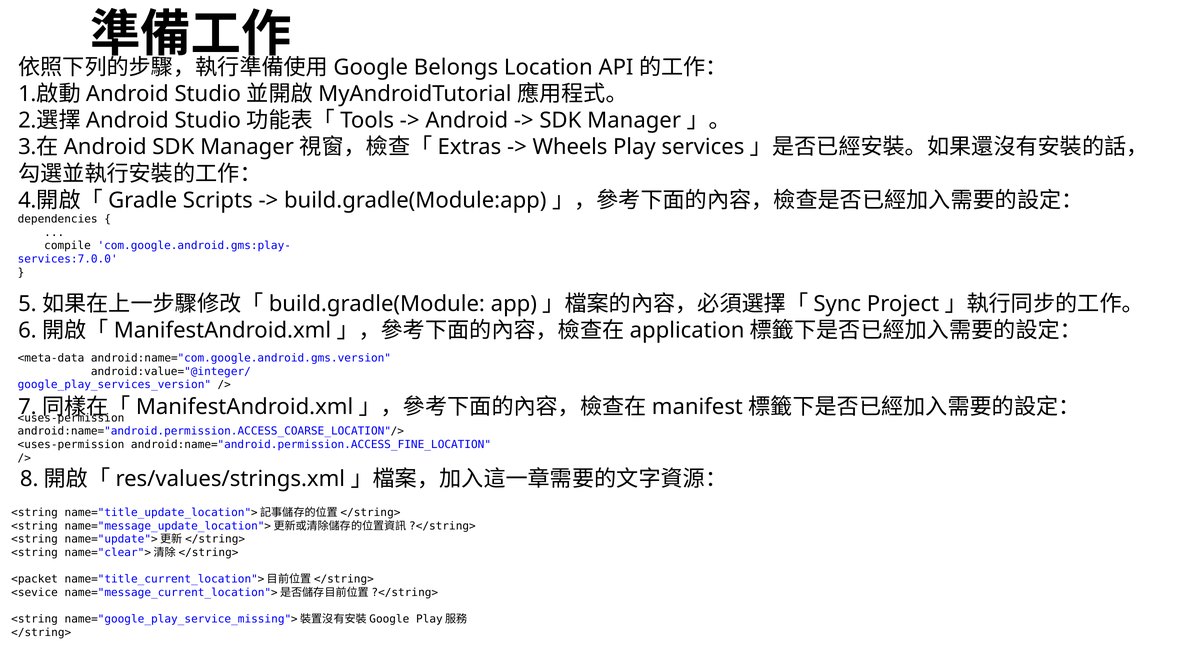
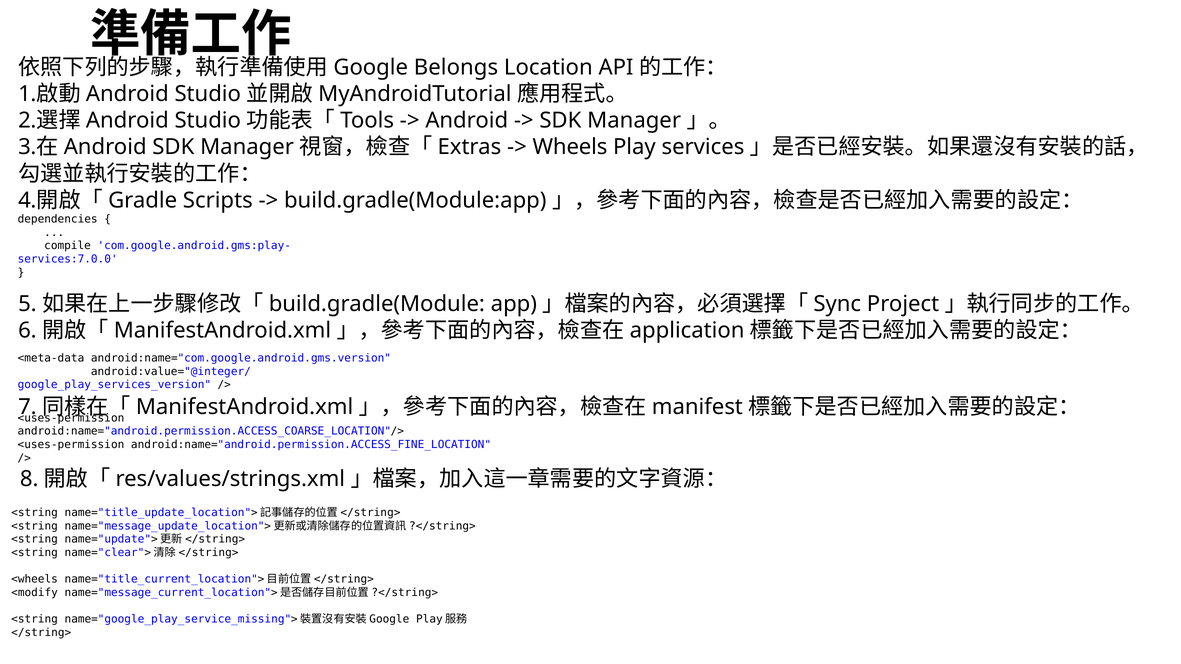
<packet: <packet -> <wheels (35, 580)
<sevice: <sevice -> <modify (35, 593)
